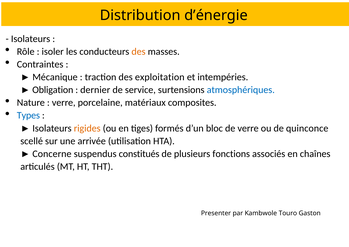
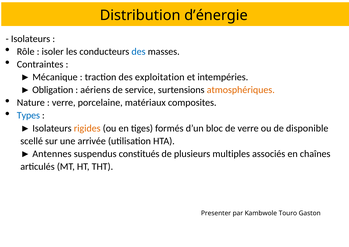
des colour: orange -> blue (139, 52)
dernier: dernier -> aériens (95, 90)
atmosphériques colour: blue -> orange (241, 90)
quinconce: quinconce -> disponible (307, 128)
Concerne: Concerne -> Antennes (52, 154)
fonctions: fonctions -> multiples (231, 154)
